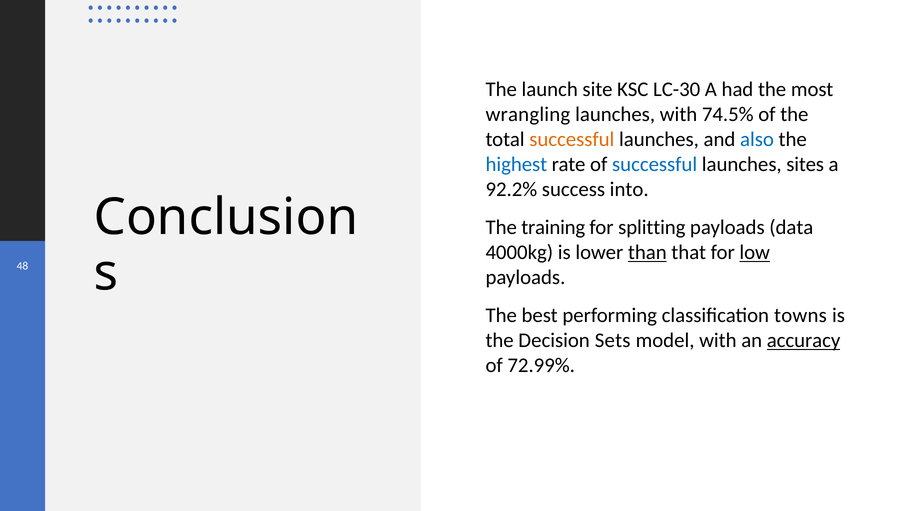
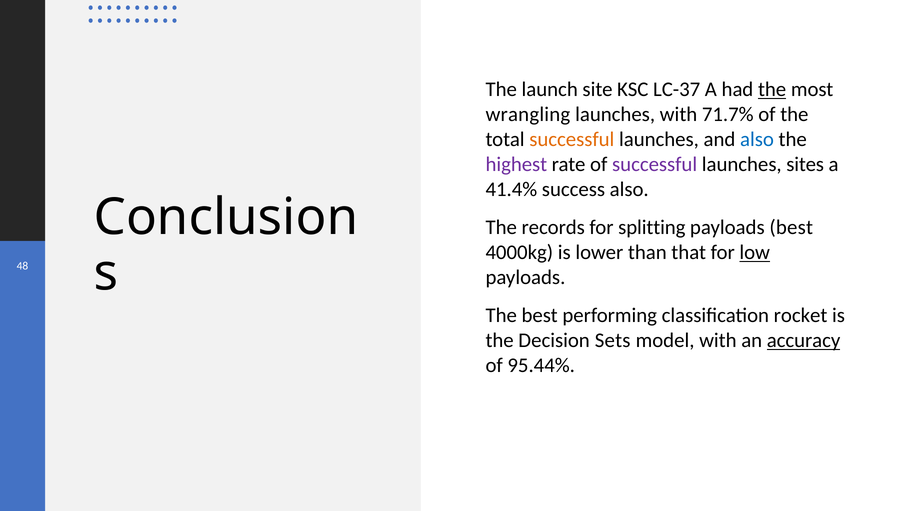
LC-30: LC-30 -> LC-37 (677, 90)
the underline: none -> present (772, 90)
74.5%: 74.5% -> 71.7% (728, 115)
highest colour: blue -> purple (516, 164)
successful colour: blue -> purple (655, 164)
92.2%: 92.2% -> 41.4% (511, 189)
success into: into -> also (629, 189)
training: training -> records (553, 228)
payloads data: data -> best (791, 228)
than underline: present -> none (647, 253)
towns: towns -> rocket (801, 316)
72.99%: 72.99% -> 95.44% (541, 366)
